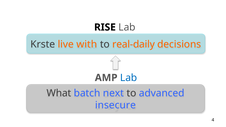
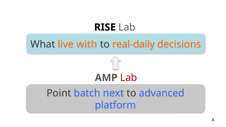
Krste: Krste -> What (43, 44)
Lab colour: blue -> red (129, 78)
What: What -> Point (59, 93)
insecure: insecure -> platform (115, 105)
